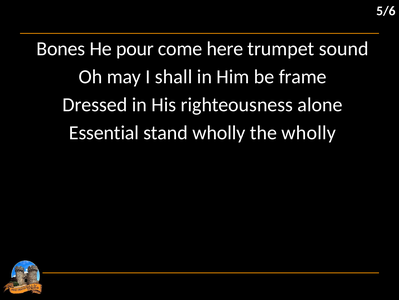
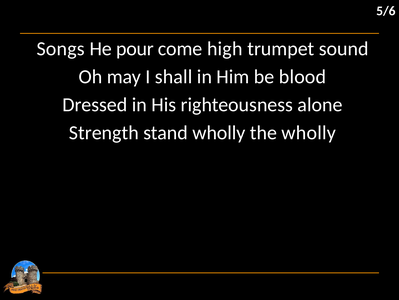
Bones: Bones -> Songs (61, 49)
here: here -> high (225, 49)
frame: frame -> blood (303, 77)
Essential: Essential -> Strength (104, 133)
